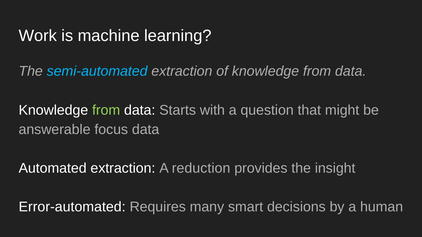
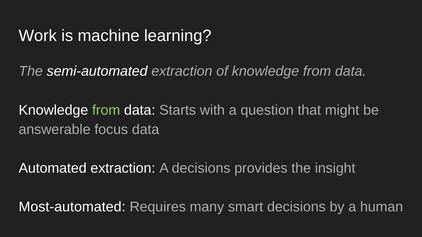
semi-automated colour: light blue -> white (97, 71)
A reduction: reduction -> decisions (201, 168)
Error-automated: Error-automated -> Most-automated (72, 207)
